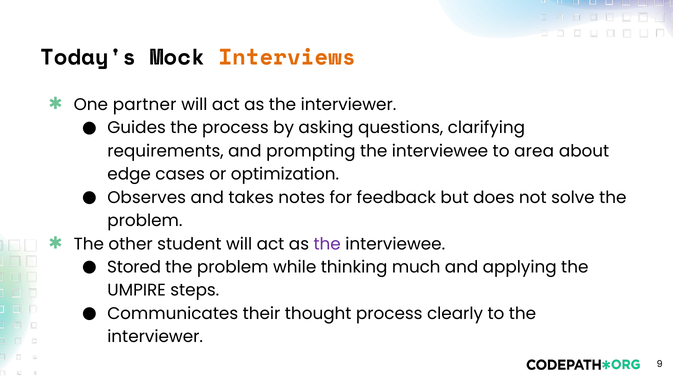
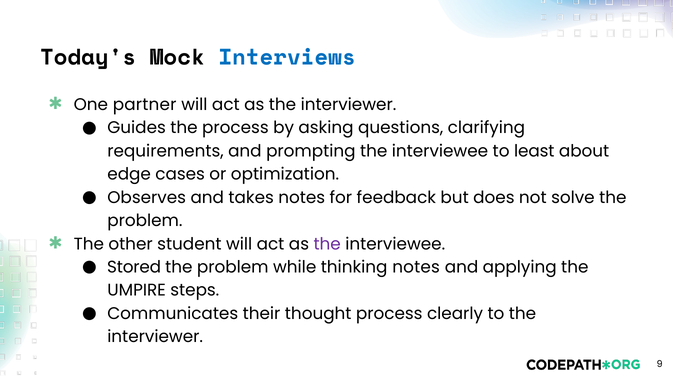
Interviews colour: orange -> blue (287, 57)
area: area -> least (534, 151)
thinking much: much -> notes (416, 267)
